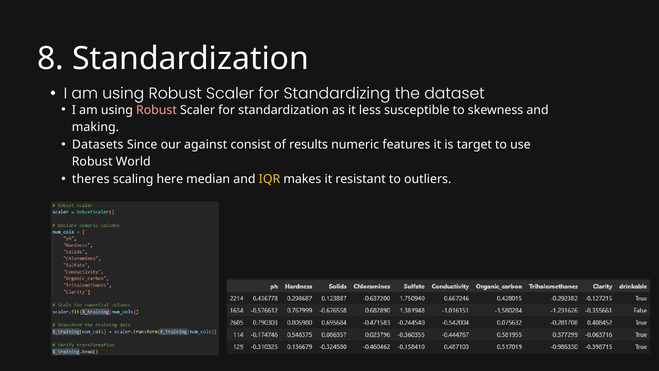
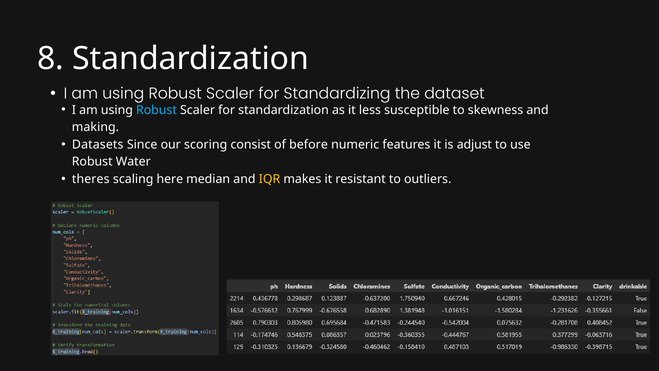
Robust colour: pink -> light blue (156, 110)
against: against -> scoring (206, 144)
results: results -> before (309, 144)
target: target -> adjust (474, 144)
World: World -> Water (133, 162)
